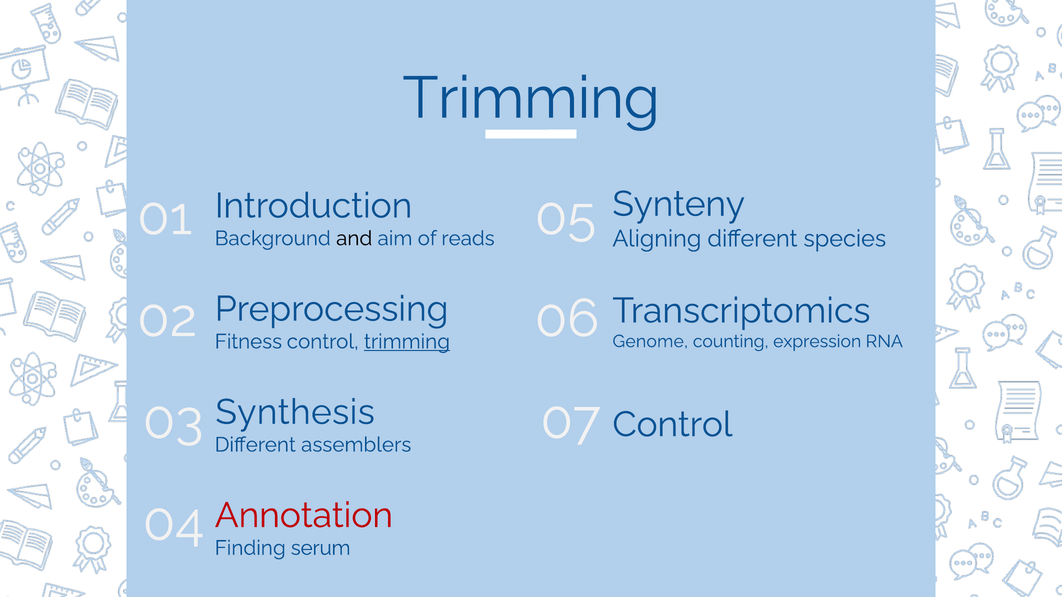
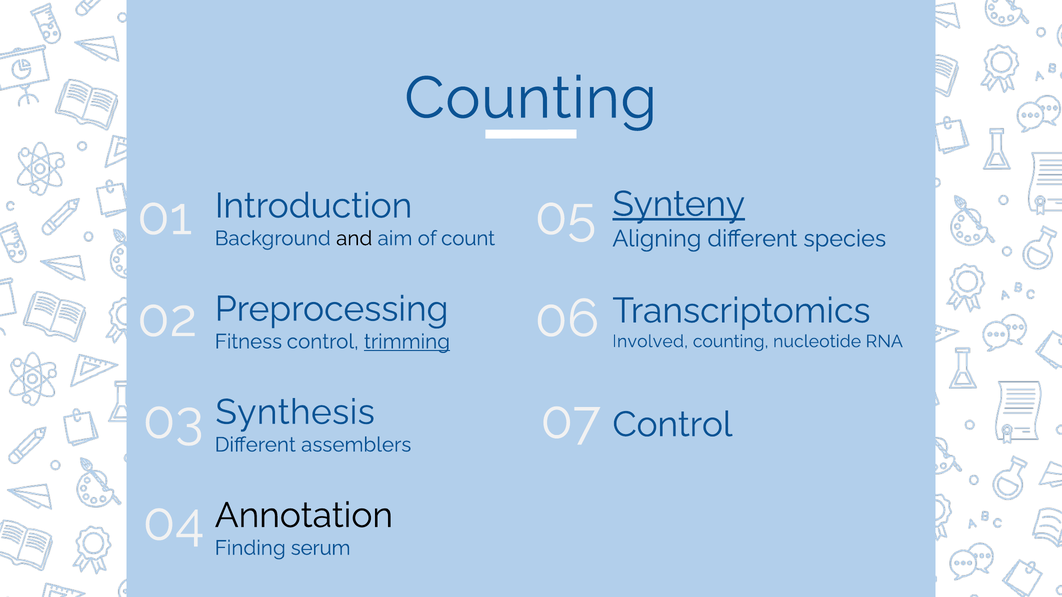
Trimming: Trimming -> Counting (531, 98)
Synteny underline: none -> present (679, 204)
reads: reads -> count (468, 239)
Genome: Genome -> Involved (650, 342)
expression: expression -> nucleotide (817, 342)
Annotation colour: red -> black (304, 516)
